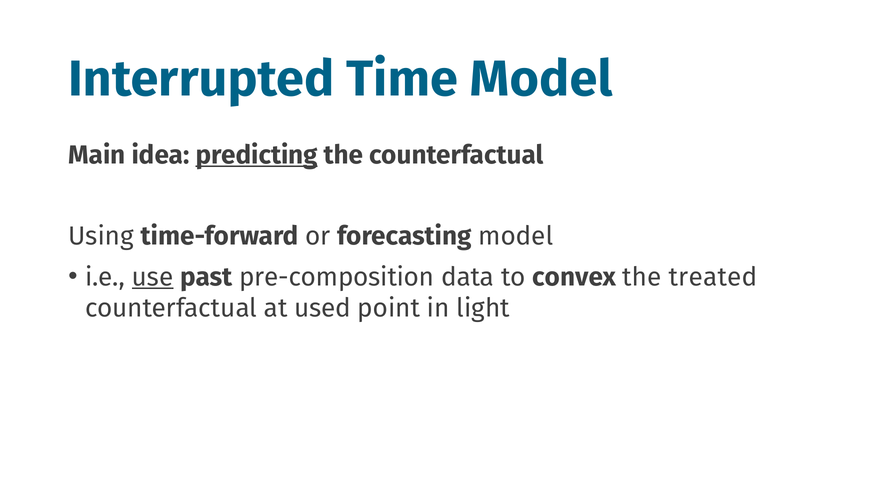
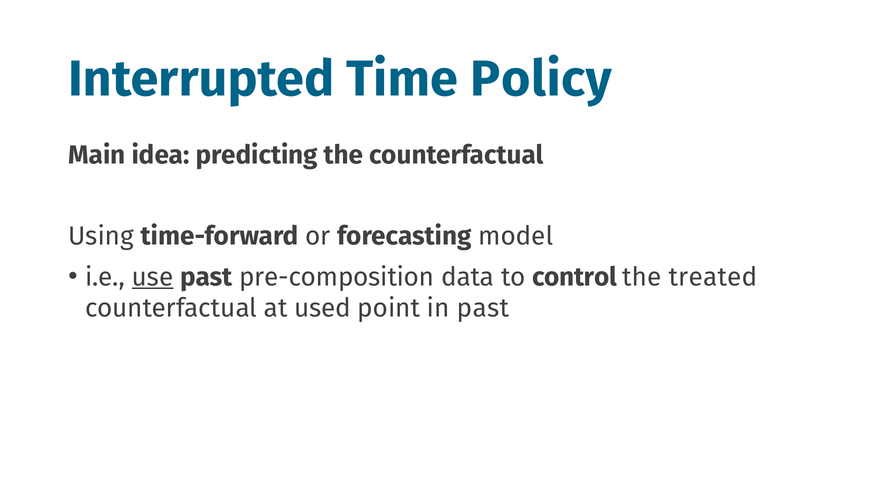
Time Model: Model -> Policy (541, 79)
predicting underline: present -> none (257, 155)
convex: convex -> control (574, 277)
in light: light -> past (483, 308)
